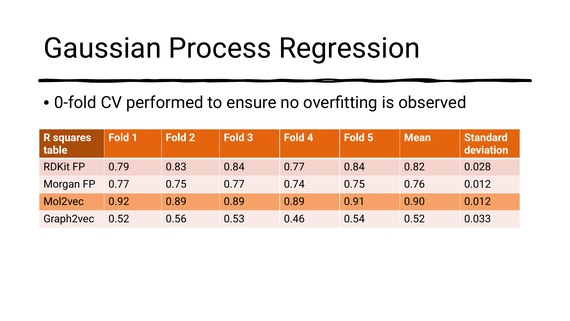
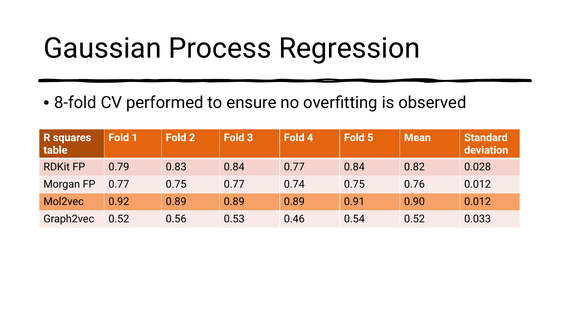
0-fold: 0-fold -> 8-fold (75, 102)
